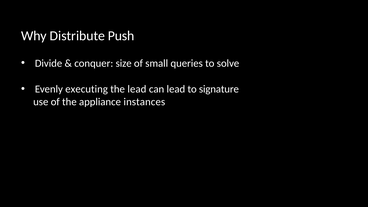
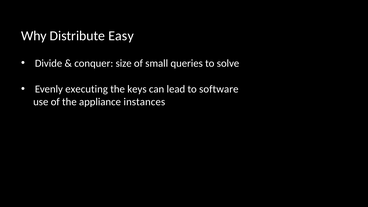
Push: Push -> Easy (121, 36)
the lead: lead -> keys (137, 89)
signature: signature -> software (219, 89)
